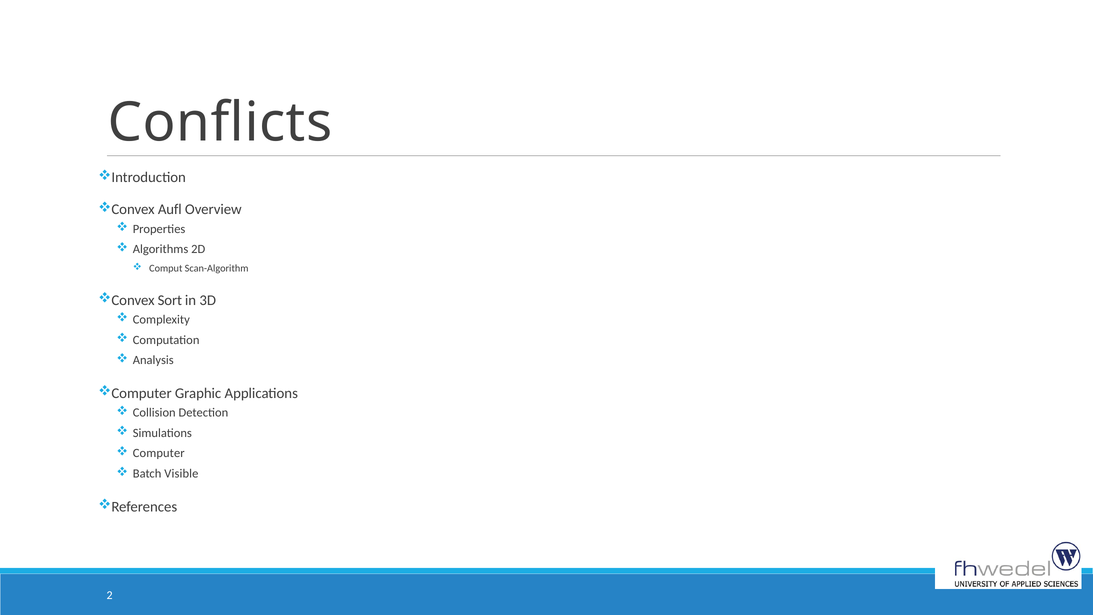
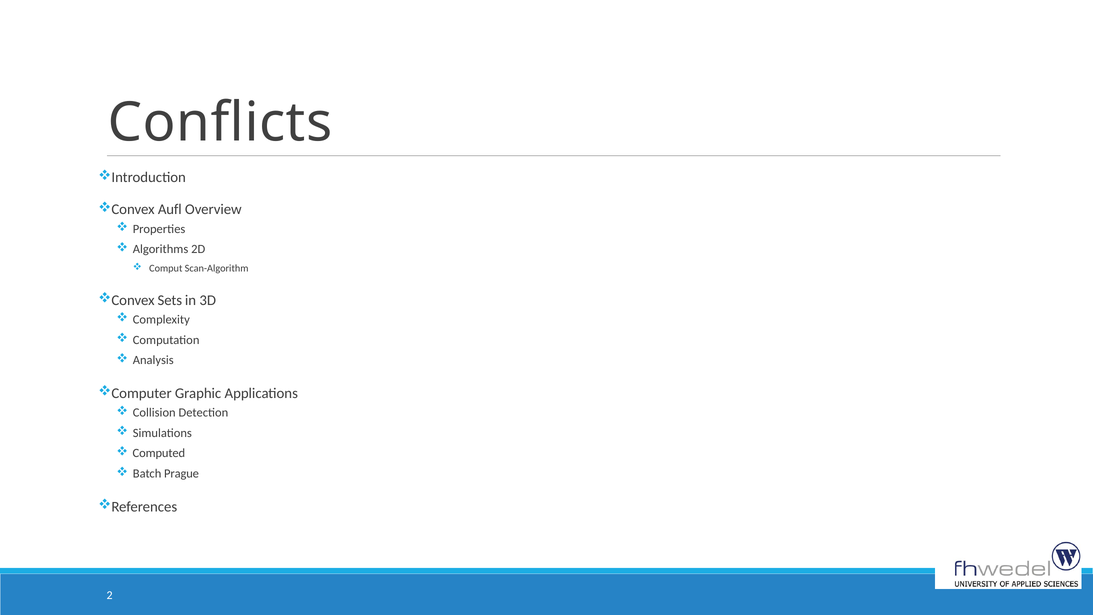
Sort: Sort -> Sets (170, 300)
Computer: Computer -> Computed (159, 453)
Visible: Visible -> Prague (182, 474)
